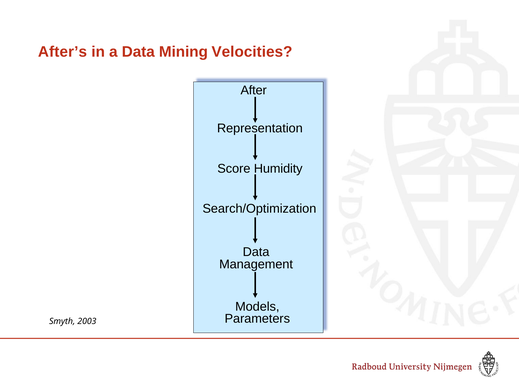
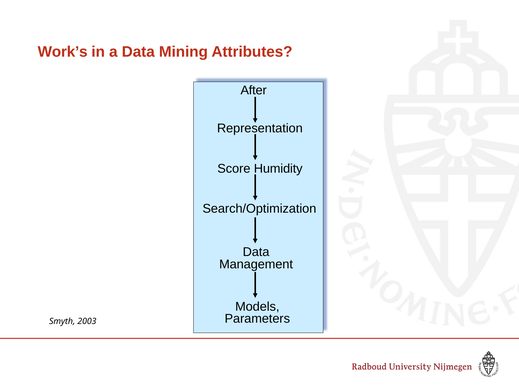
After’s: After’s -> Work’s (63, 52)
Velocities: Velocities -> Attributes (252, 52)
